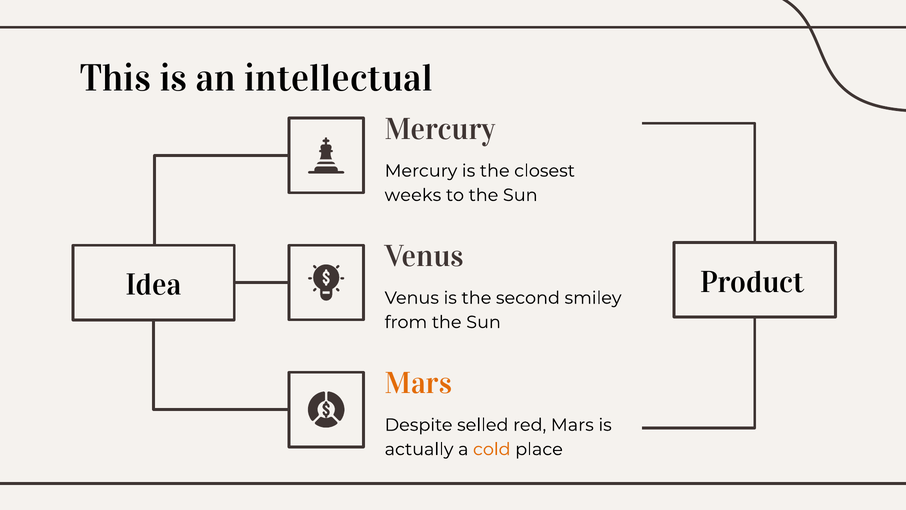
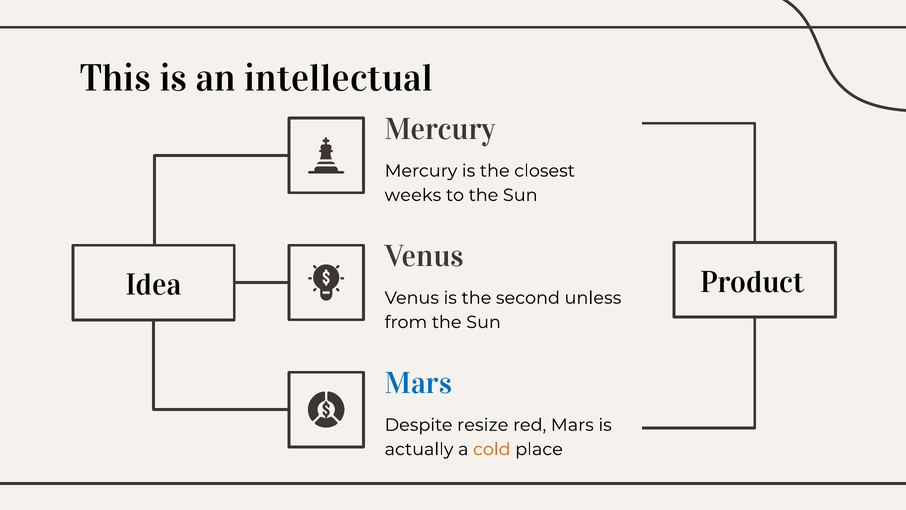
smiley: smiley -> unless (593, 298)
Mars colour: orange -> blue (418, 383)
selled: selled -> resize (483, 425)
